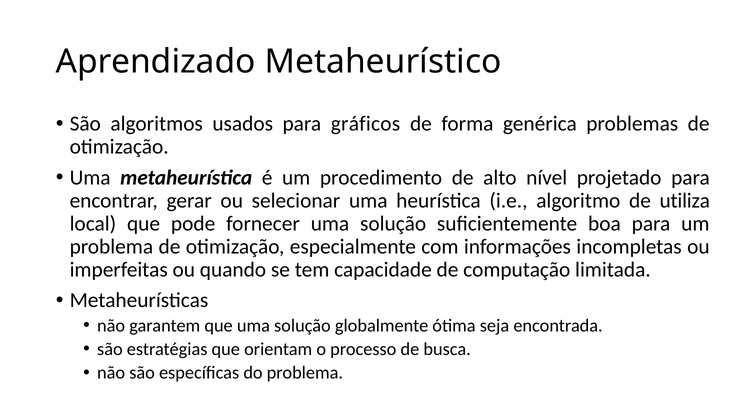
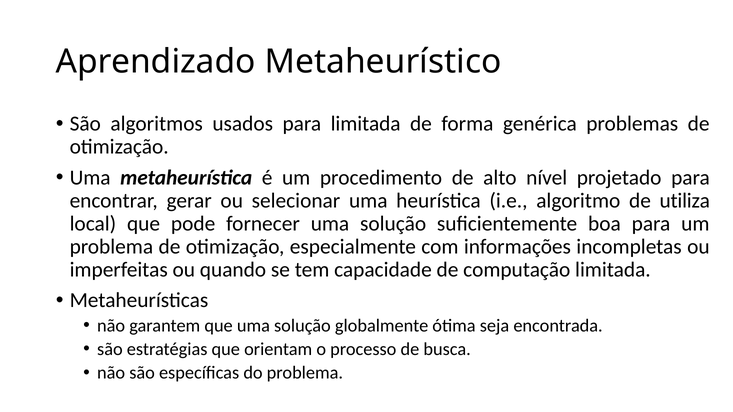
para gráficos: gráficos -> limitada (366, 124)
